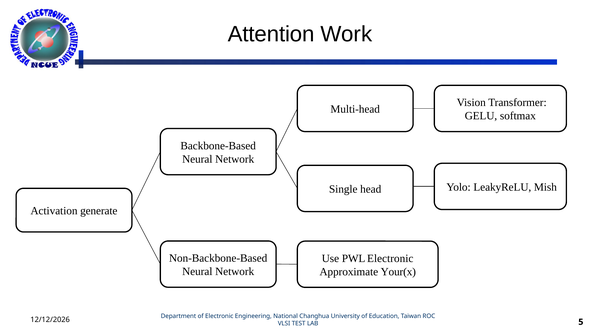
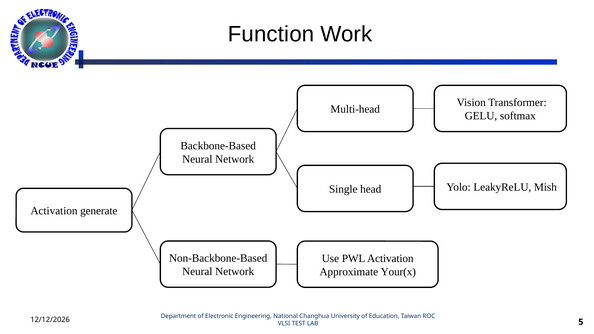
Attention: Attention -> Function (271, 34)
PWL Electronic: Electronic -> Activation (390, 258)
